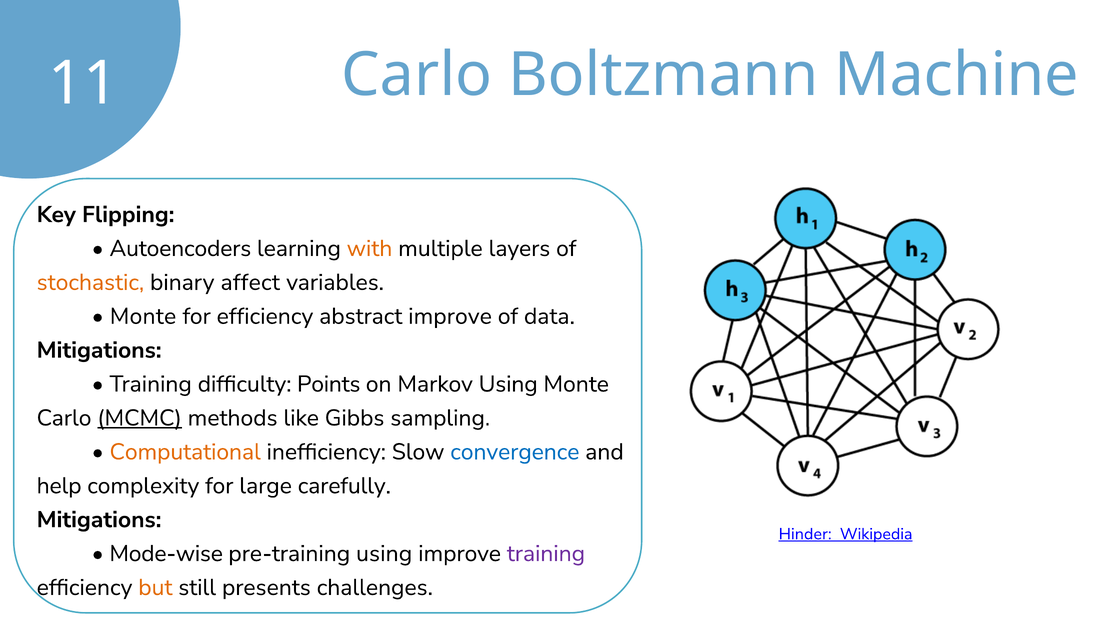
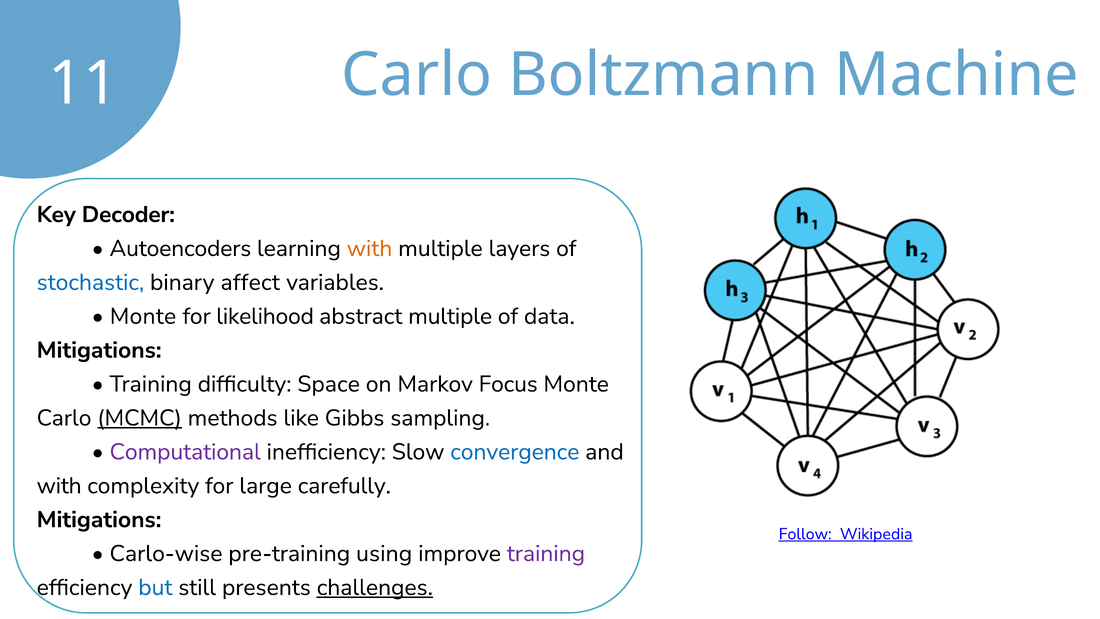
Flipping: Flipping -> Decoder (128, 214)
stochastic colour: orange -> blue (90, 282)
for efficiency: efficiency -> likelihood (265, 316)
abstract improve: improve -> multiple (450, 316)
Points: Points -> Space (329, 384)
Markov Using: Using -> Focus (508, 384)
Computational colour: orange -> purple (185, 452)
help: help -> with (59, 486)
Hinder: Hinder -> Follow (805, 534)
Mode-wise: Mode-wise -> Carlo-wise (166, 553)
but colour: orange -> blue (155, 587)
challenges underline: none -> present (375, 587)
